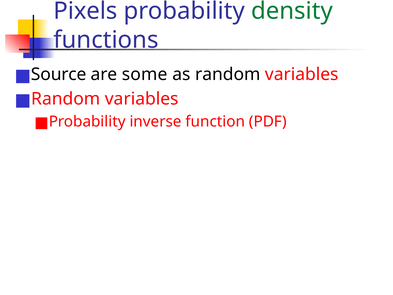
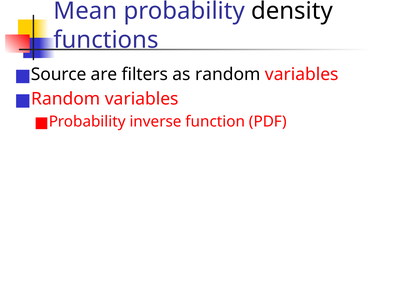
Pixels: Pixels -> Mean (85, 11)
density colour: green -> black (292, 11)
some: some -> filters (145, 74)
